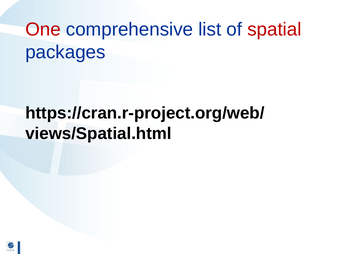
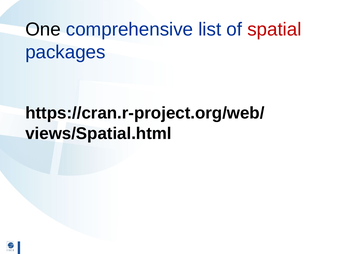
One colour: red -> black (43, 29)
